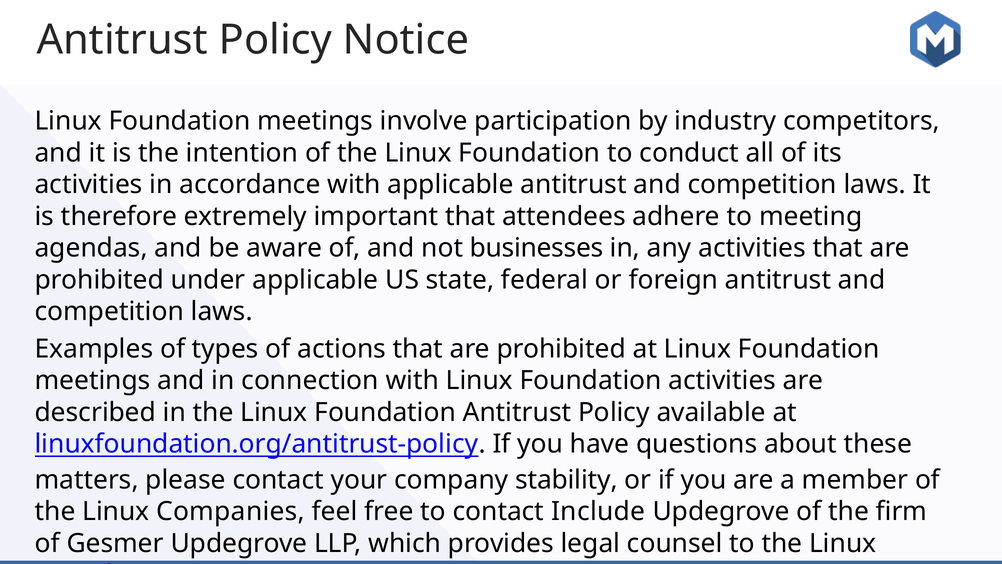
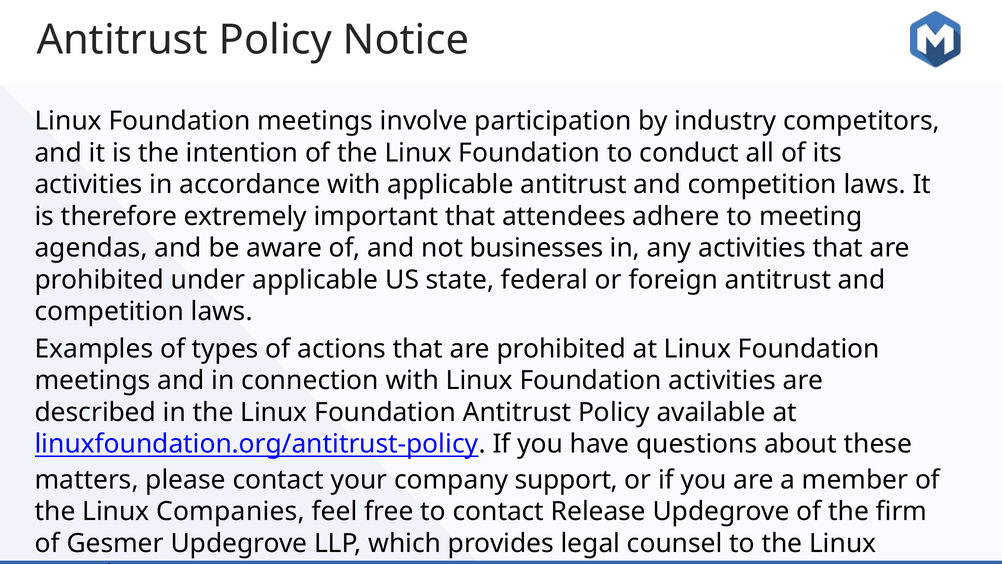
stability: stability -> support (566, 480)
Include: Include -> Release (598, 511)
